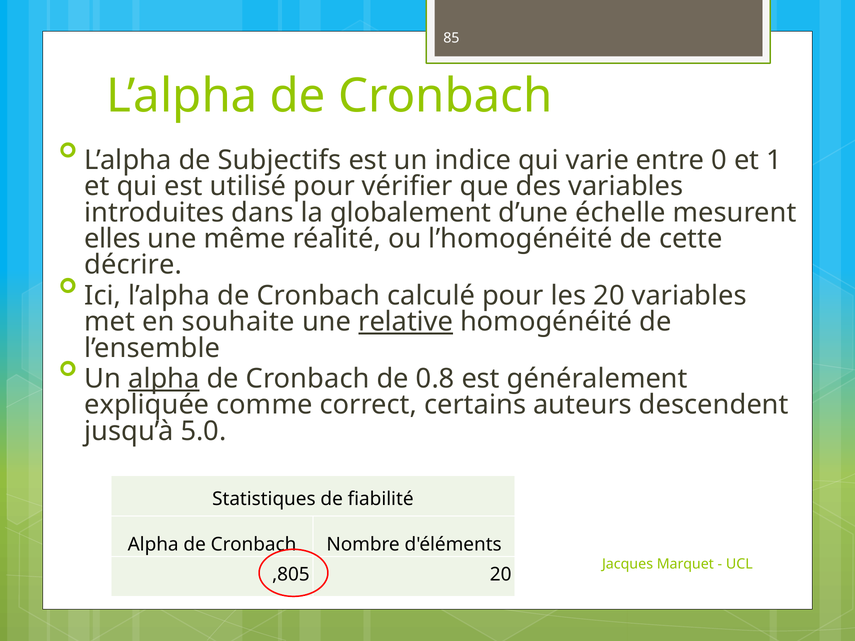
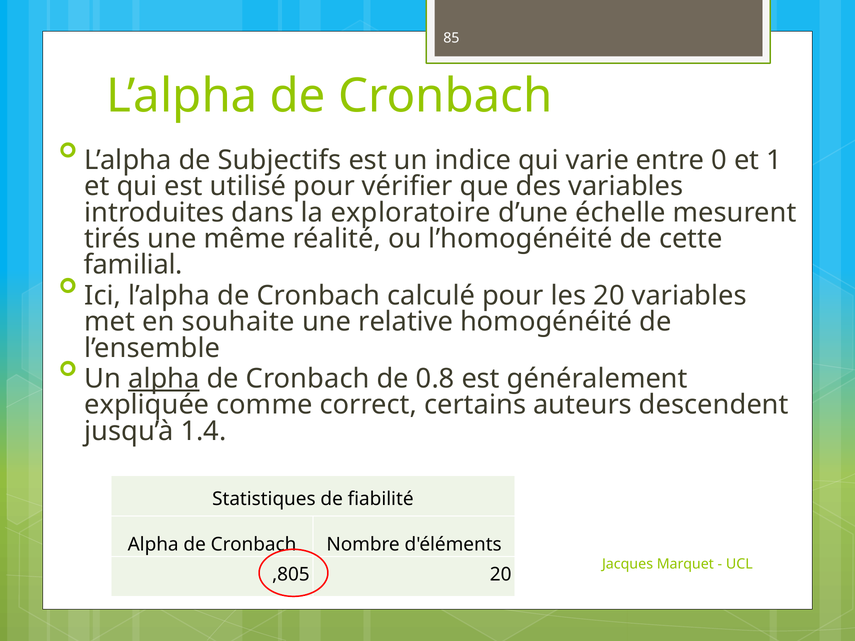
globalement: globalement -> exploratoire (411, 213)
elles: elles -> tirés (112, 239)
décrire: décrire -> familial (133, 265)
relative underline: present -> none (406, 322)
5.0: 5.0 -> 1.4 (203, 431)
